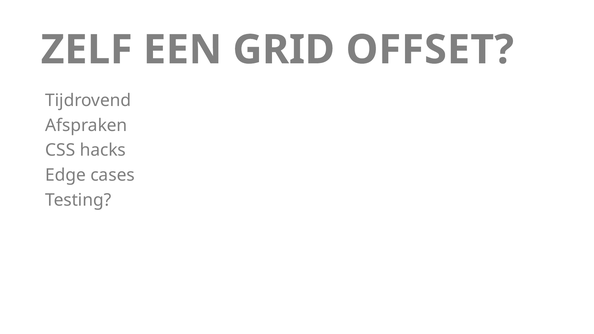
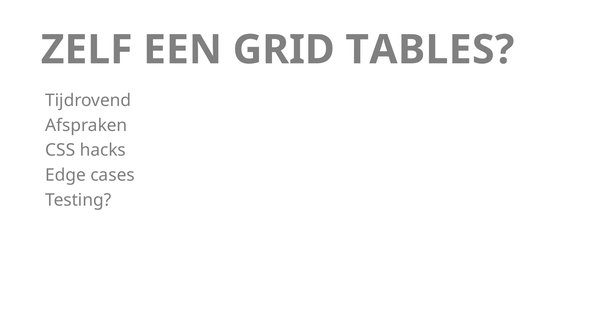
OFFSET: OFFSET -> TABLES (430, 50)
